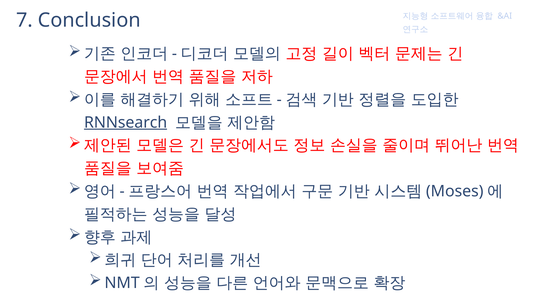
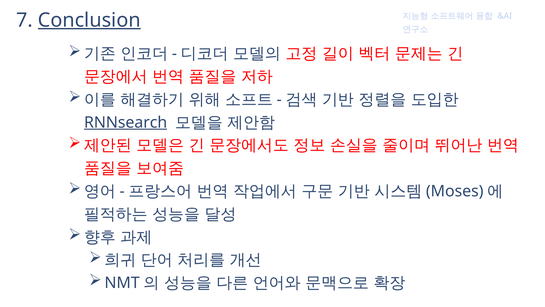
Conclusion underline: none -> present (89, 20)
